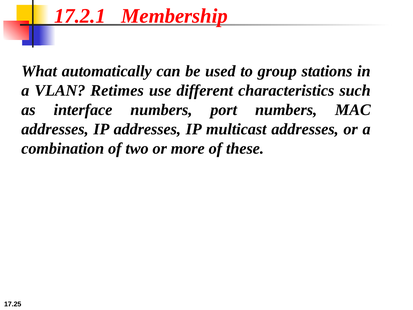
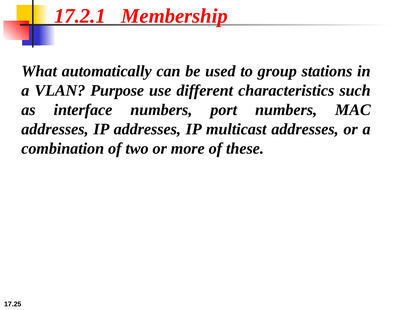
Retimes: Retimes -> Purpose (117, 91)
